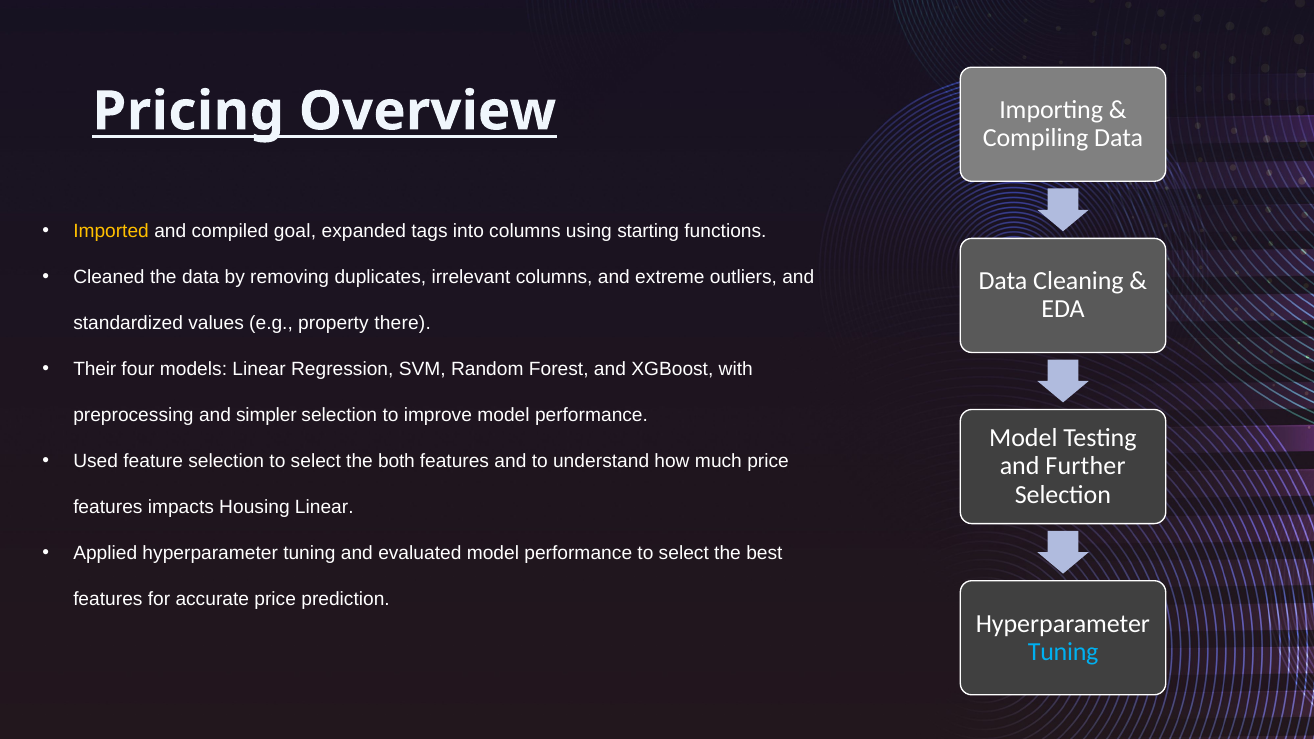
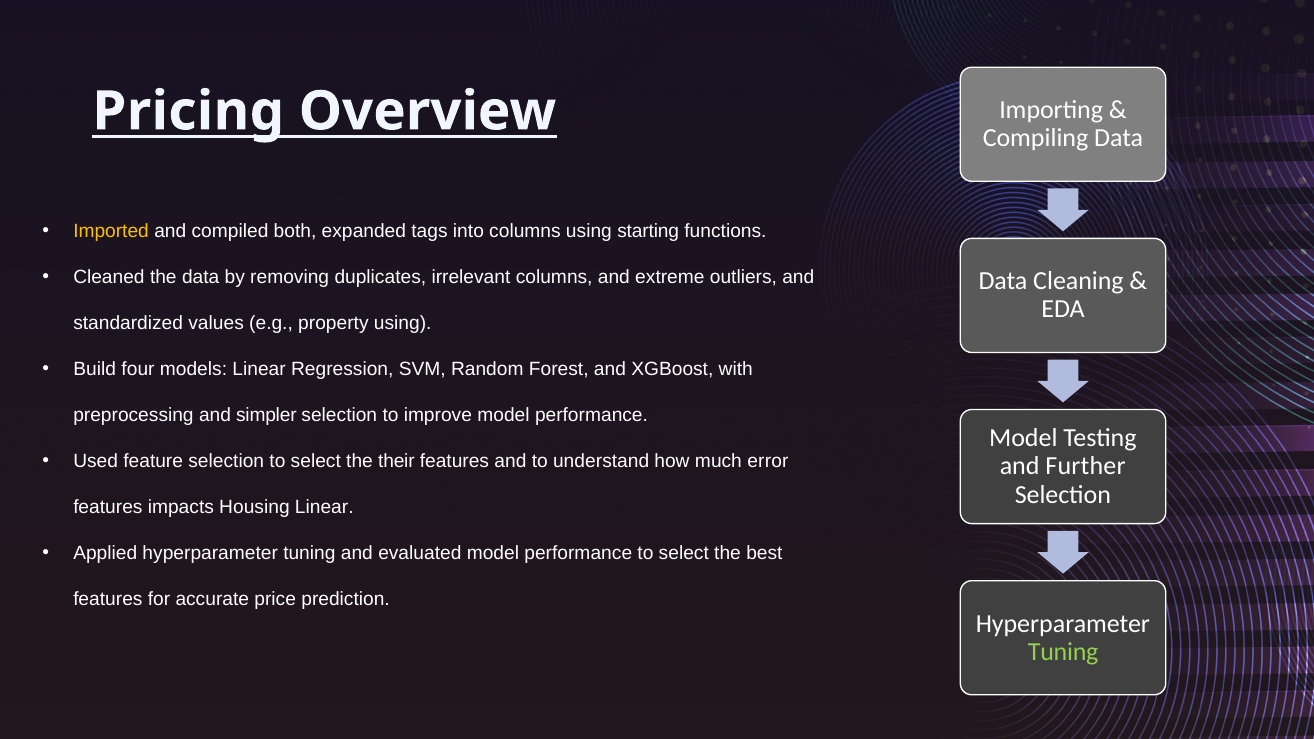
goal: goal -> both (295, 231)
property there: there -> using (403, 324)
Their: Their -> Build (95, 370)
both: both -> their (396, 462)
much price: price -> error (768, 462)
Tuning colour: light blue -> light green (1063, 652)
